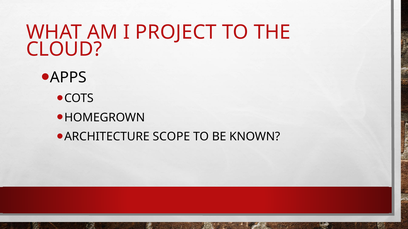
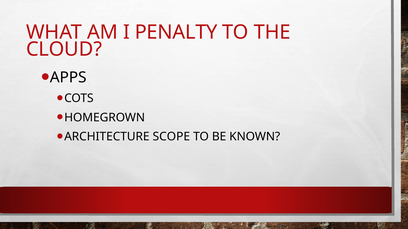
PROJECT: PROJECT -> PENALTY (176, 32)
